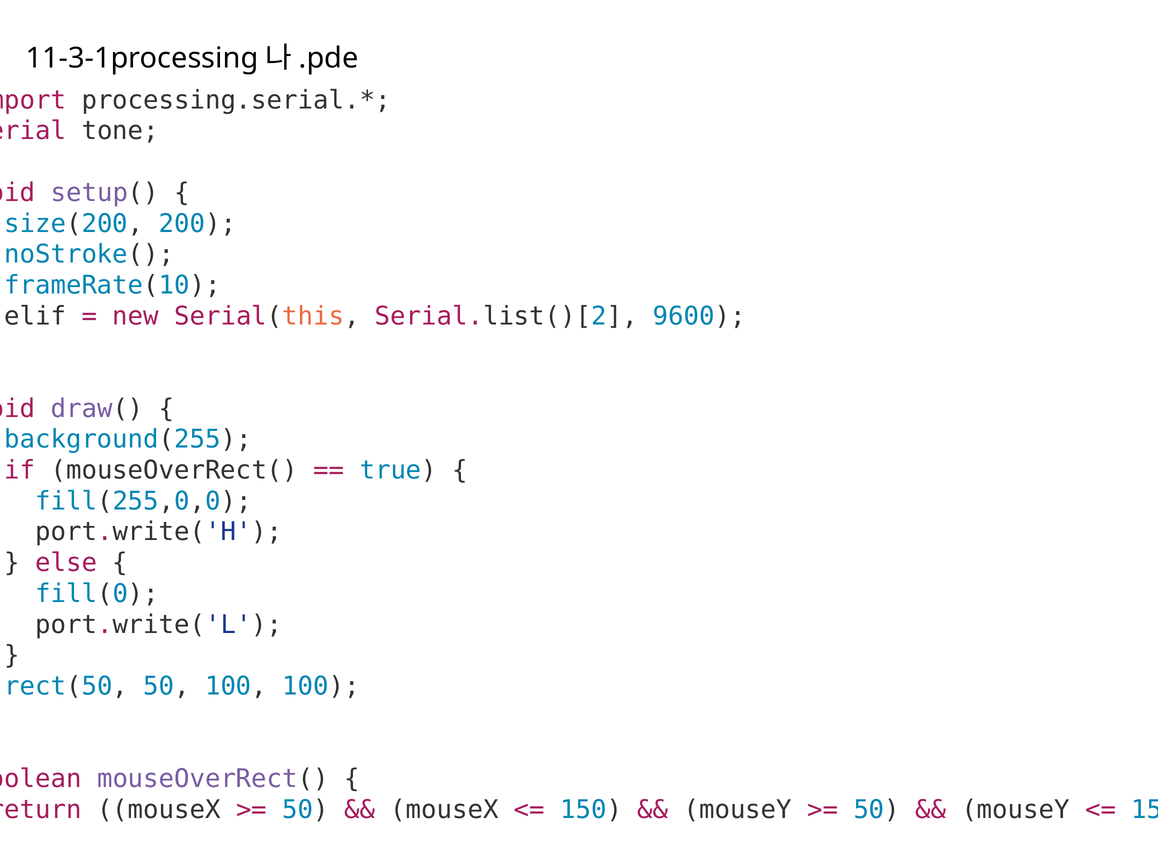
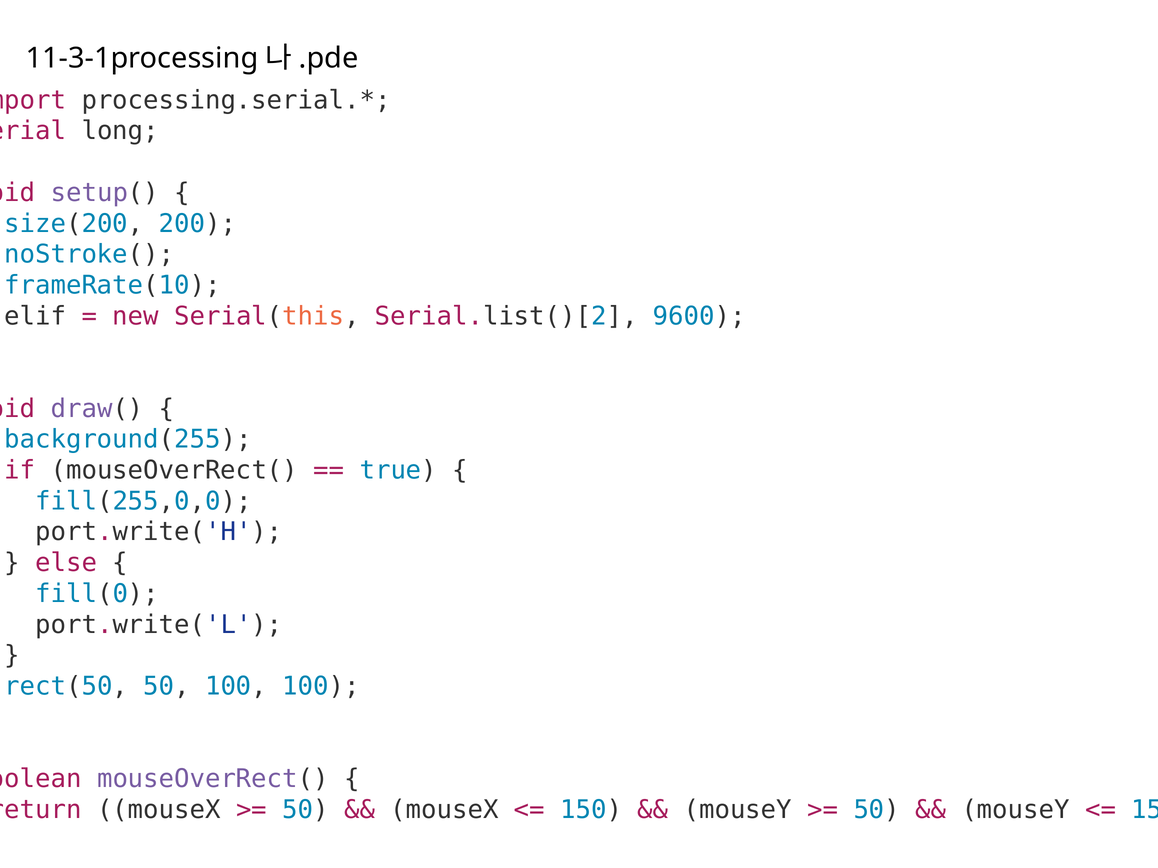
tone: tone -> long (120, 131)
